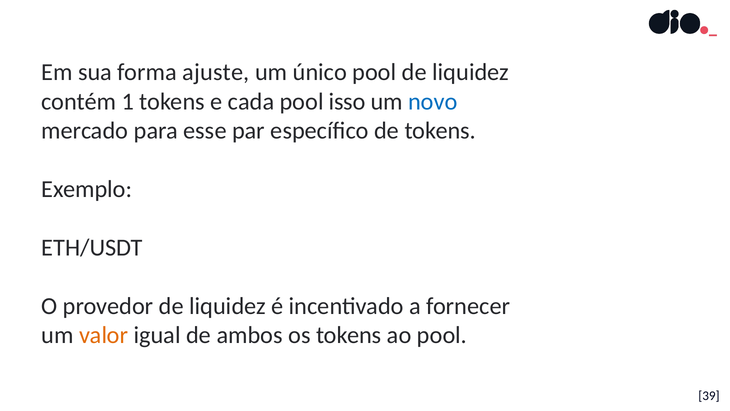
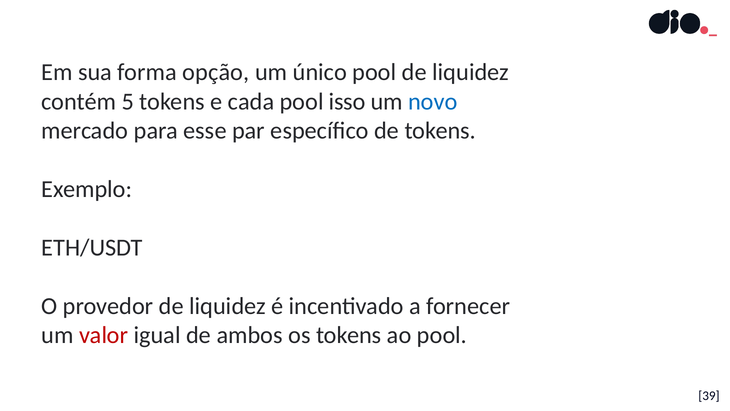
ajuste: ajuste -> opção (216, 72)
1: 1 -> 5 (128, 101)
valor colour: orange -> red (104, 335)
